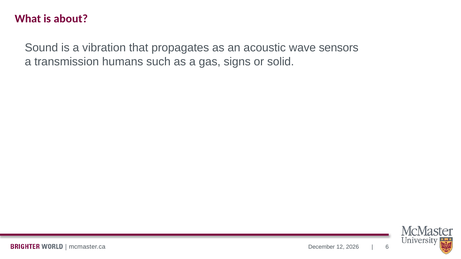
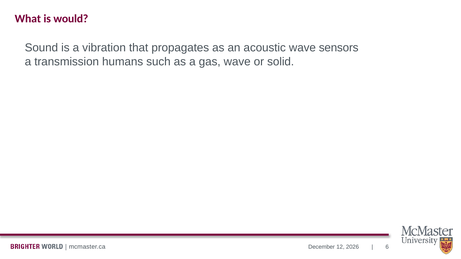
about: about -> would (71, 19)
gas signs: signs -> wave (237, 62)
